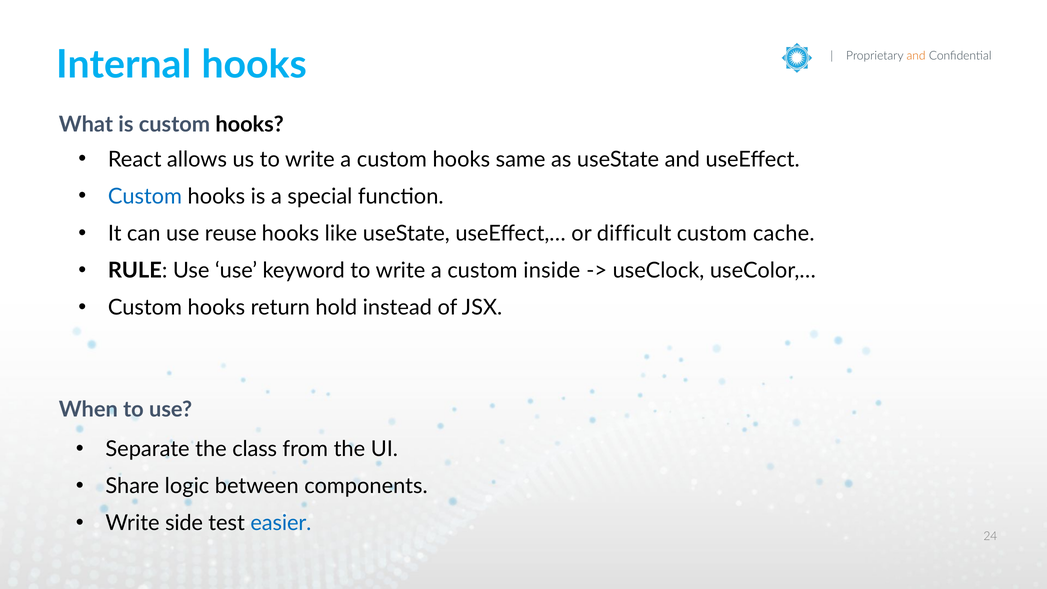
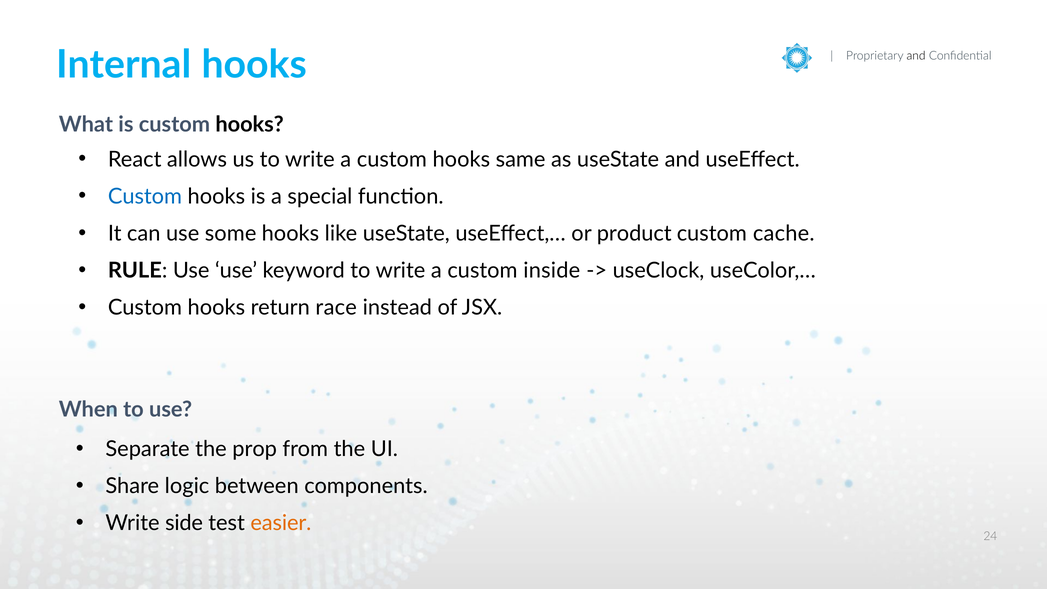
and colour: orange -> black (916, 56)
reuse: reuse -> some (231, 234)
difficult: difficult -> product (634, 234)
hold: hold -> race (336, 308)
class: class -> prop (255, 449)
easier colour: blue -> orange (281, 523)
